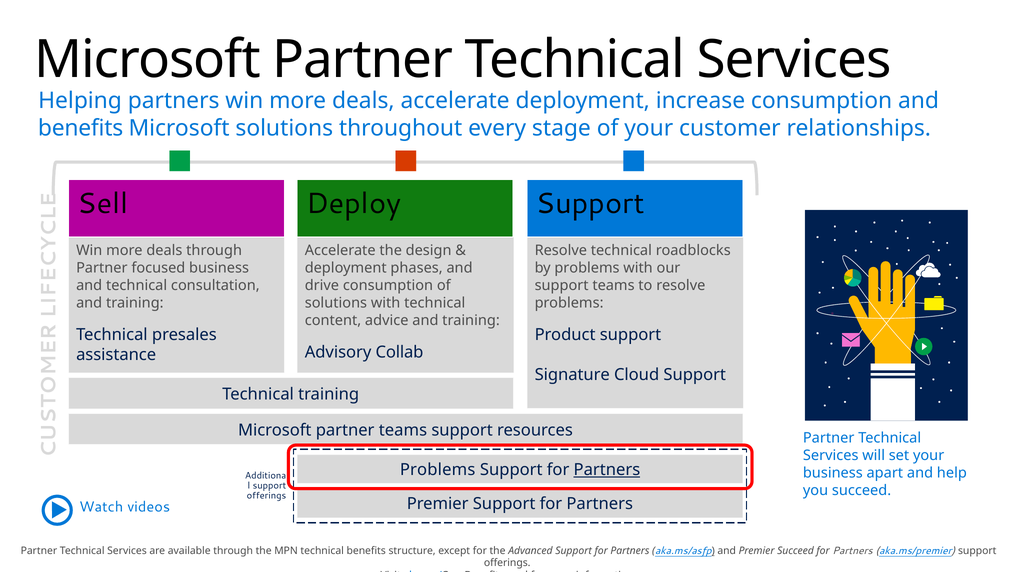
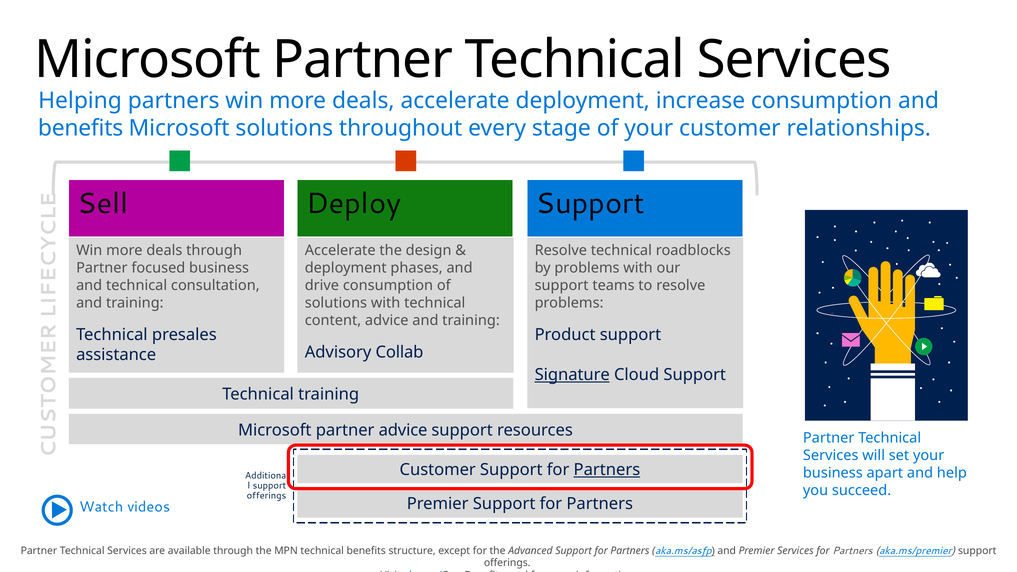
Signature underline: none -> present (572, 375)
partner teams: teams -> advice (403, 430)
Problems: Problems -> Customer (438, 470)
Premier Succeed: Succeed -> Services (795, 551)
